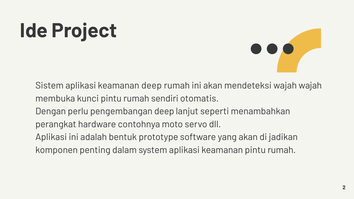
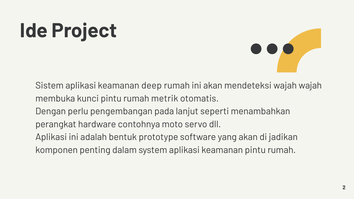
sendiri: sendiri -> metrik (165, 99)
pengembangan deep: deep -> pada (164, 111)
